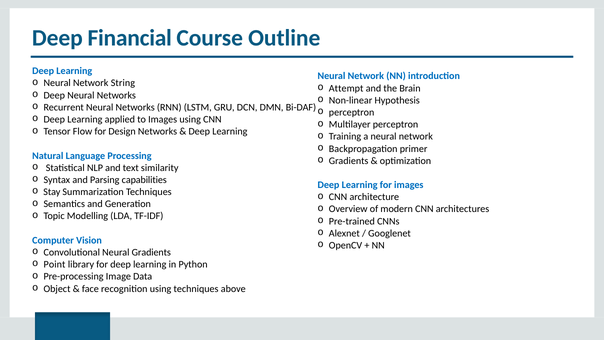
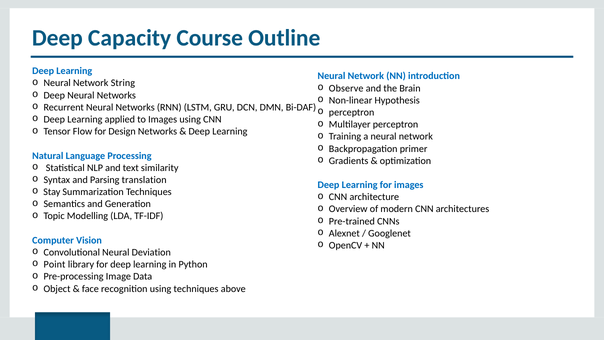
Financial: Financial -> Capacity (130, 38)
Attempt: Attempt -> Observe (346, 88)
capabilities: capabilities -> translation (144, 180)
Neural Gradients: Gradients -> Deviation (151, 252)
